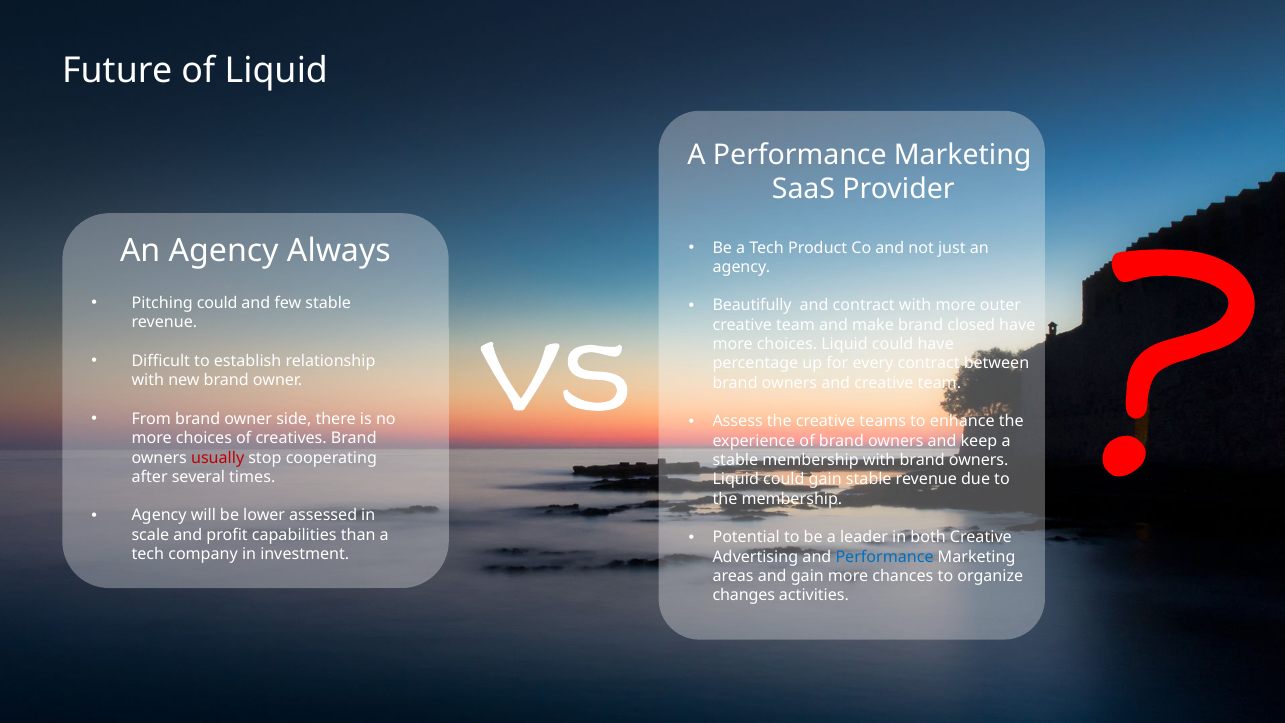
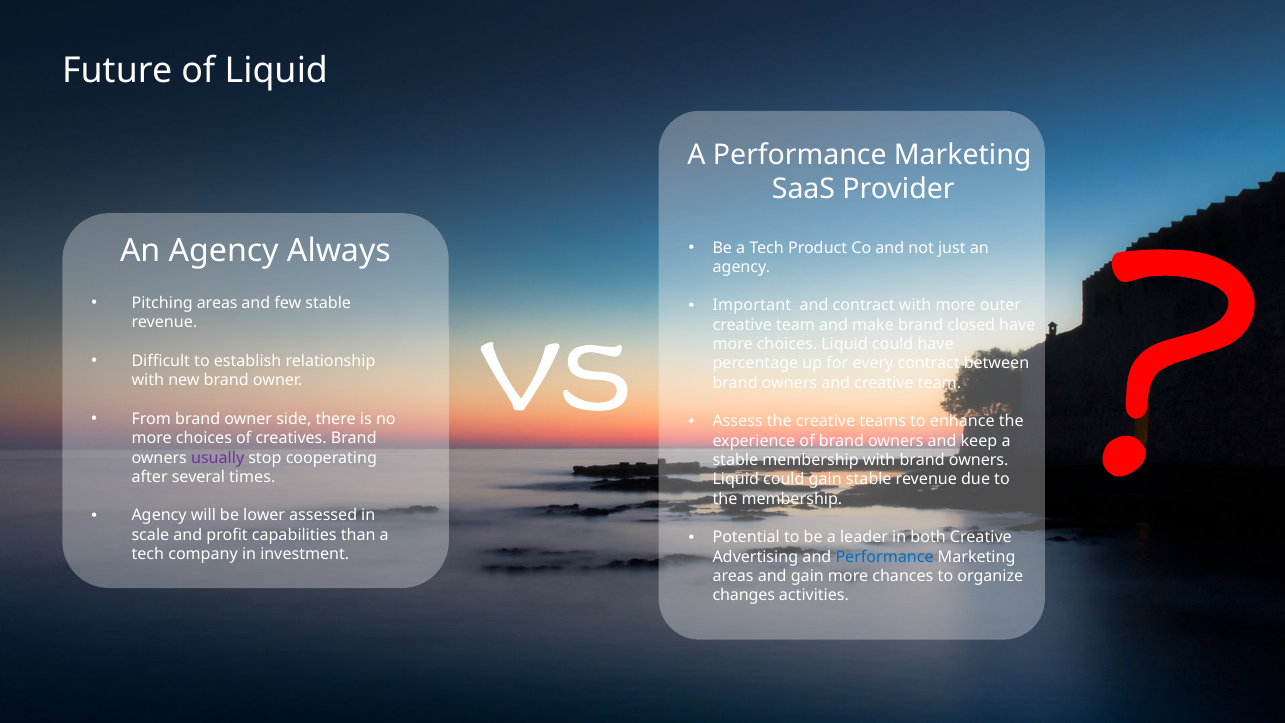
Pitching could: could -> areas (217, 303)
Beautifully: Beautifully -> Important (752, 306)
usually colour: red -> purple (218, 458)
